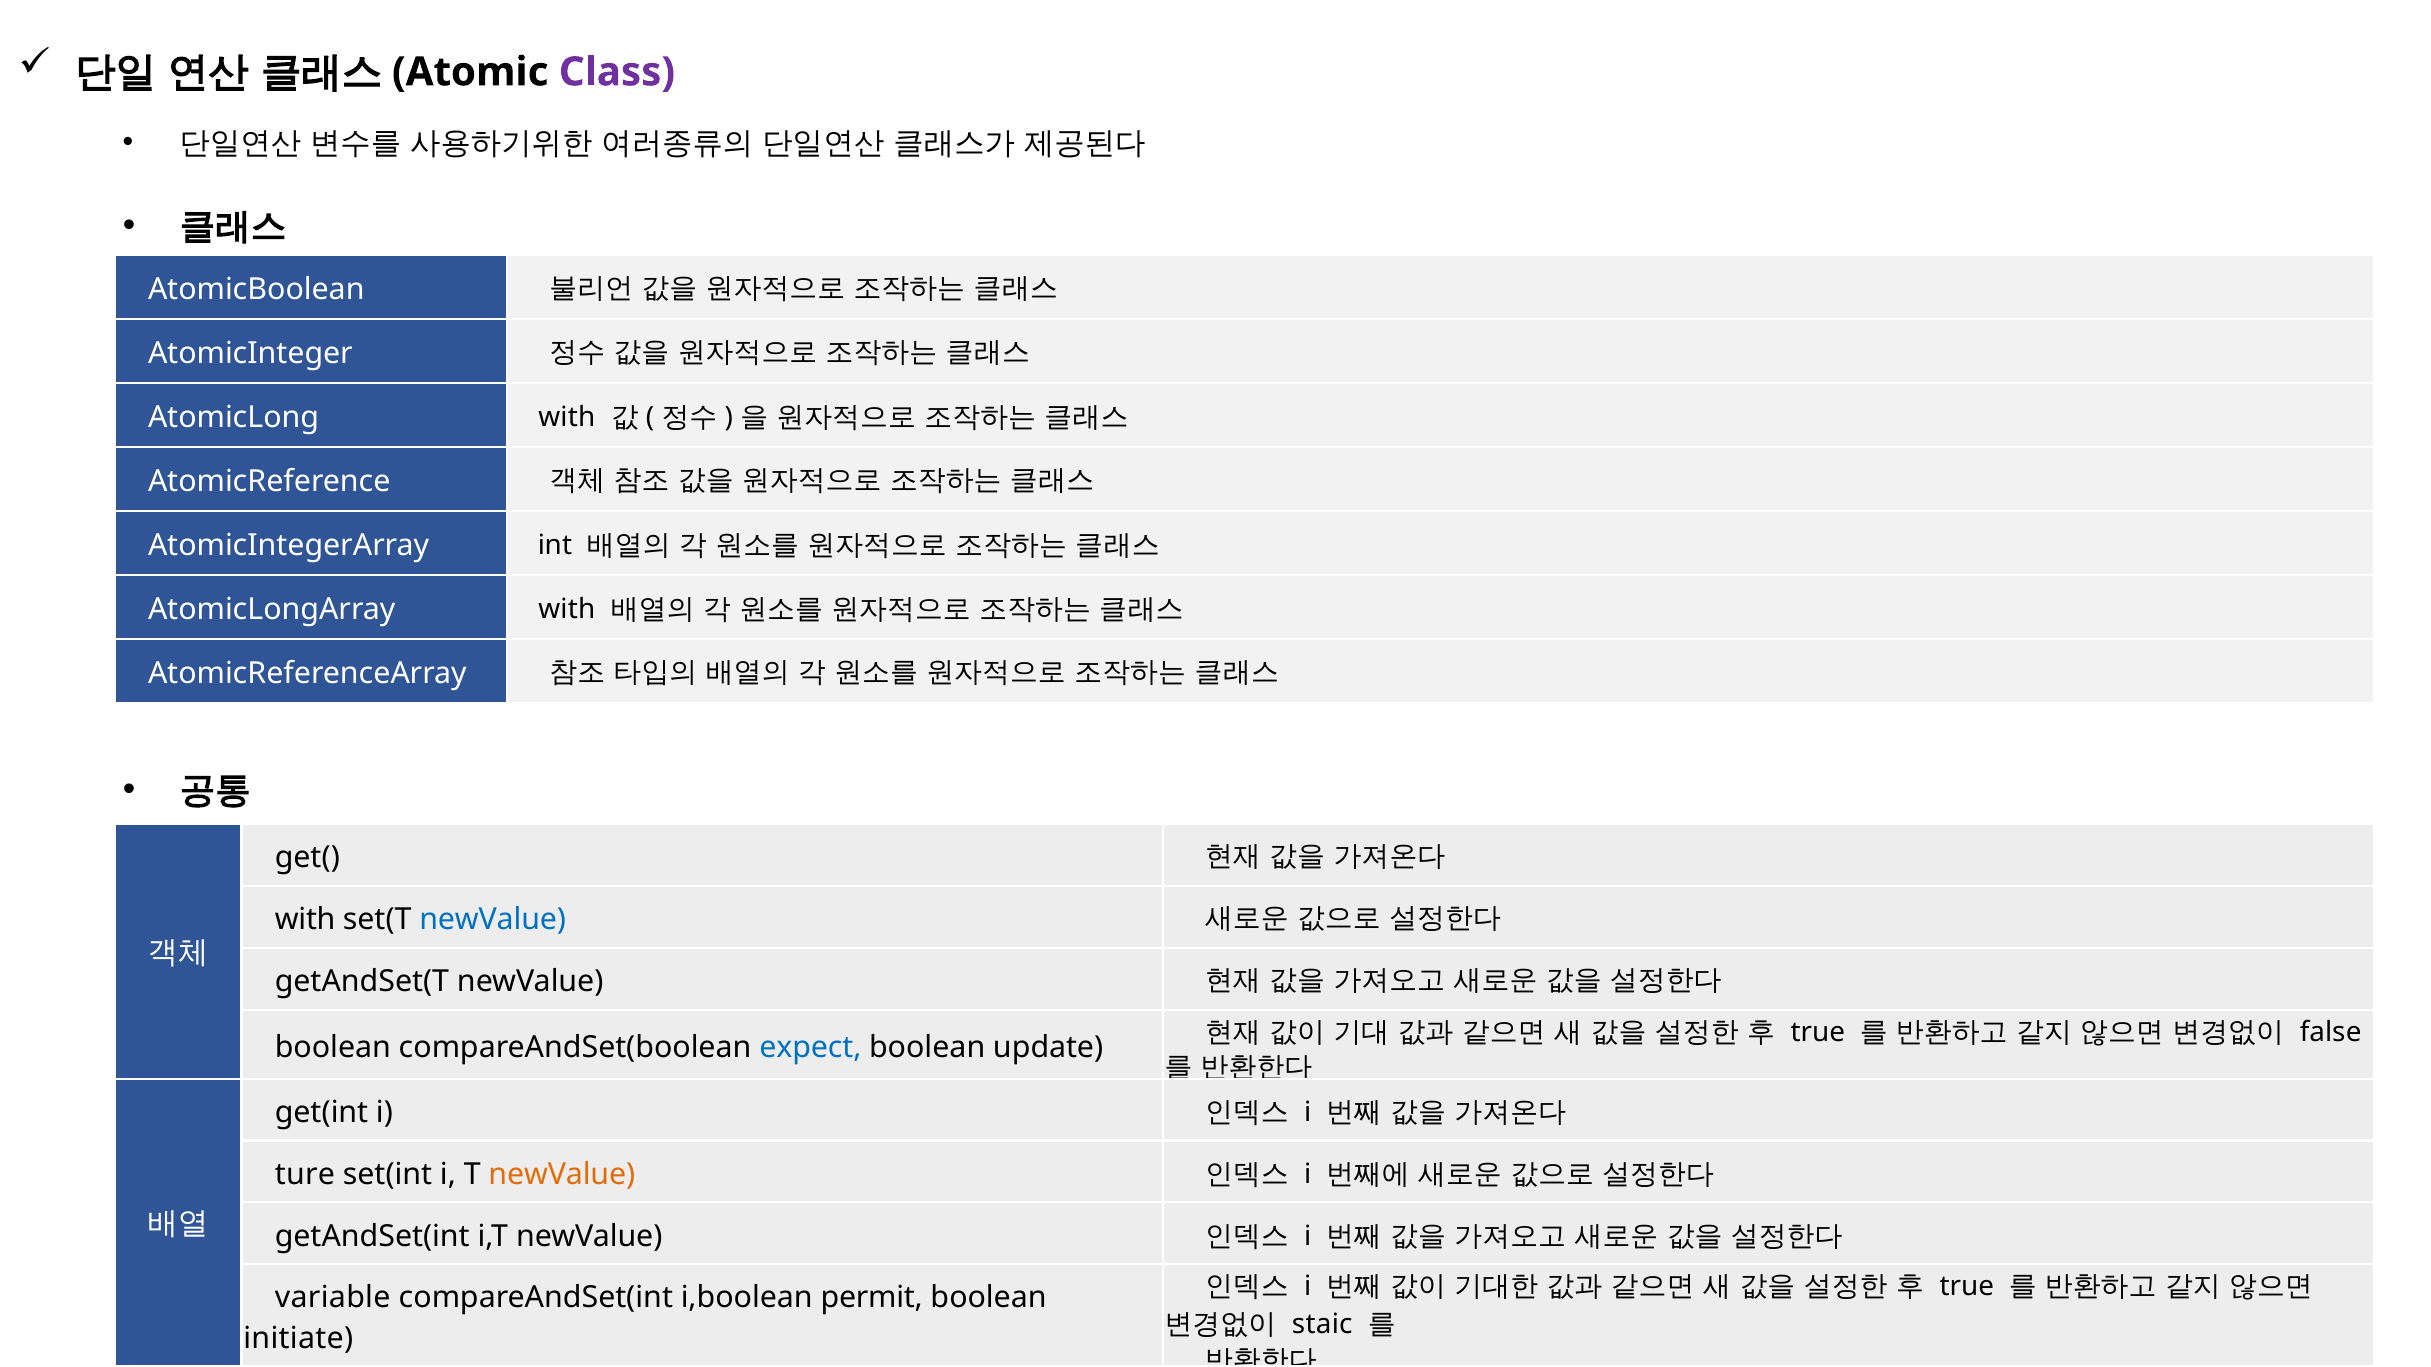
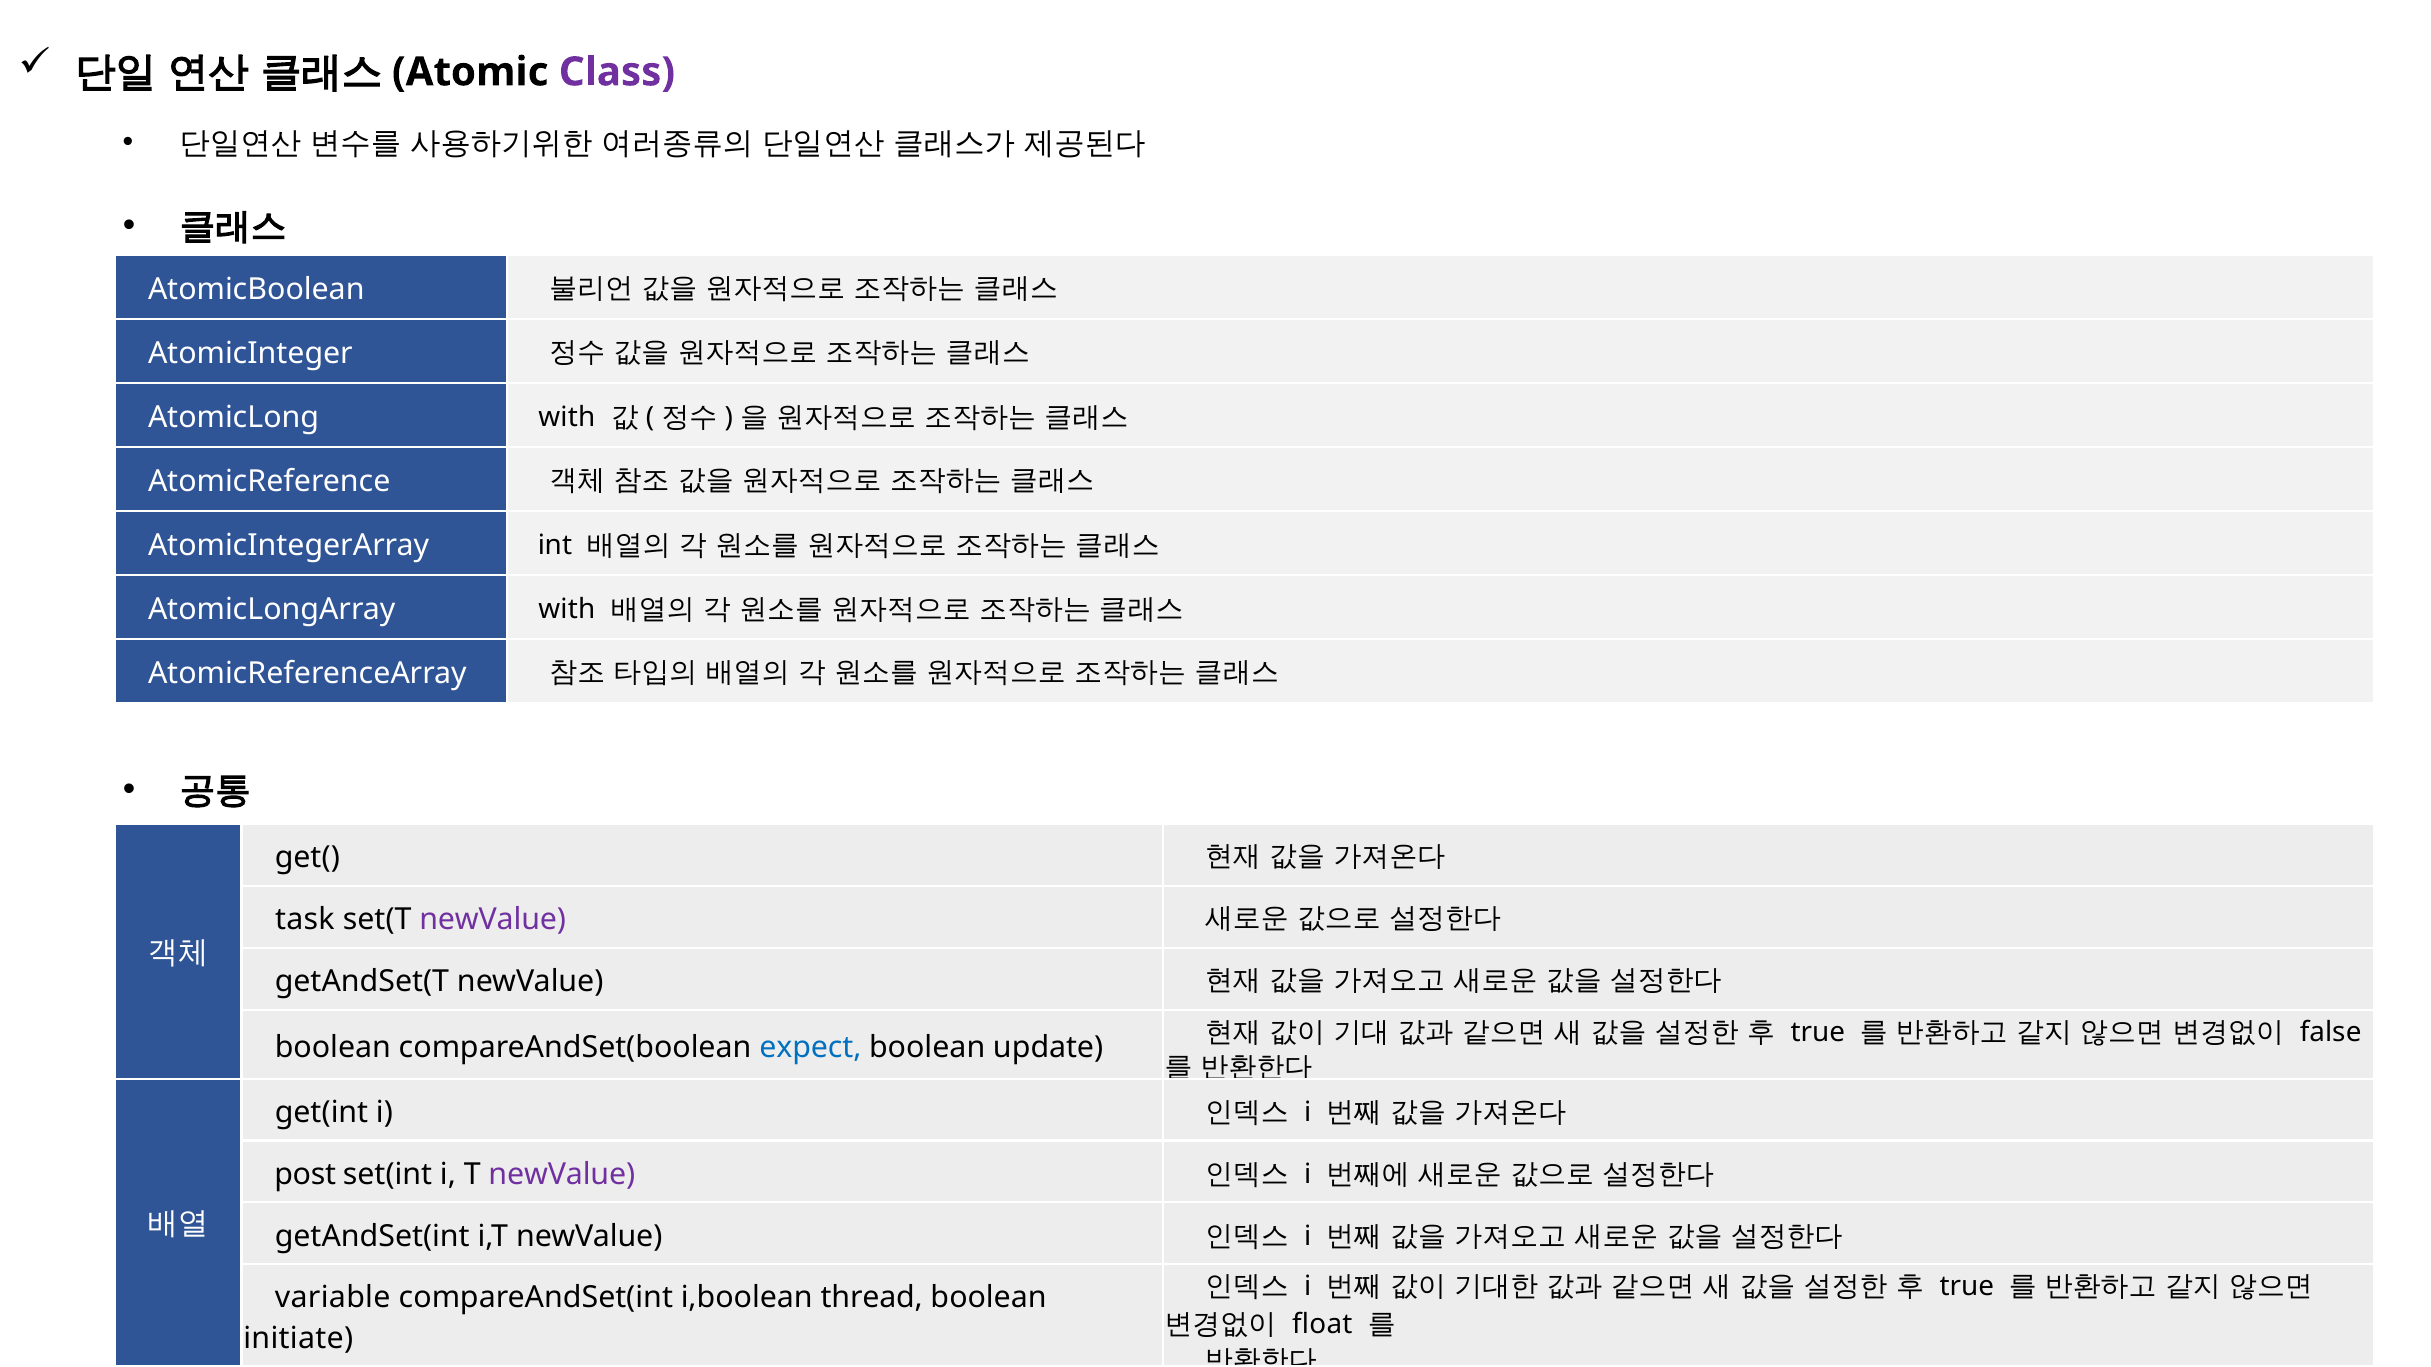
with: with -> task (305, 920)
newValue colour: blue -> purple (493, 920)
ture: ture -> post (305, 1175)
newValue colour: orange -> purple (562, 1175)
permit: permit -> thread (872, 1298)
staic: staic -> float (1322, 1325)
